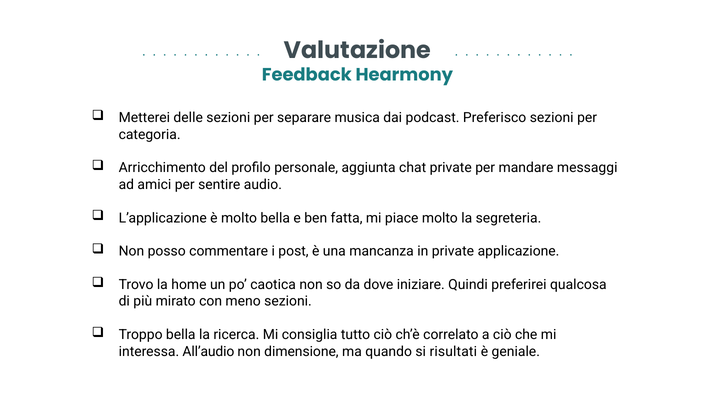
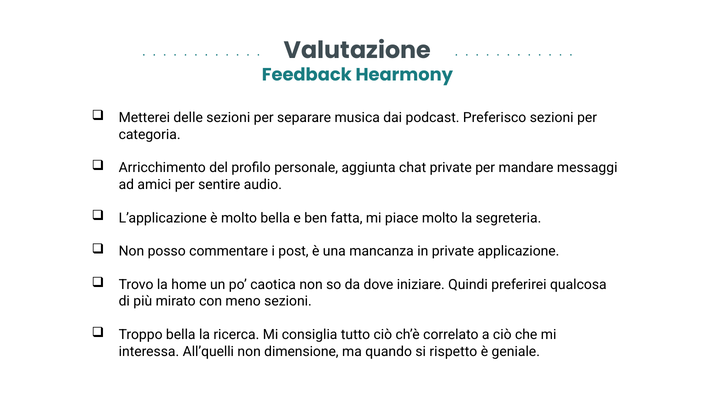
All’audio: All’audio -> All’quelli (208, 352)
risultati: risultati -> rispetto (453, 352)
